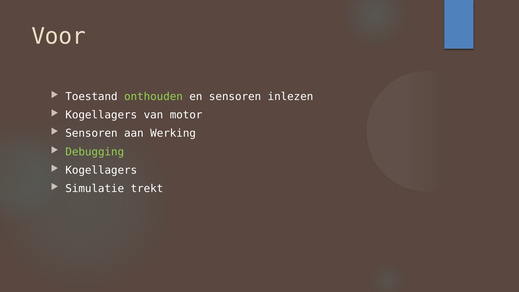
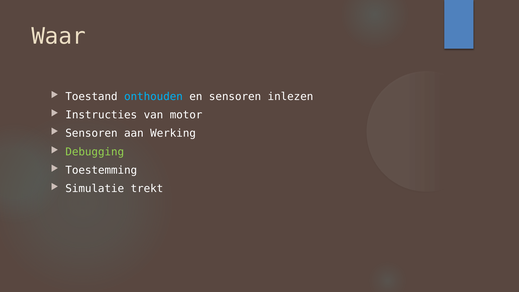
Voor: Voor -> Waar (59, 36)
onthouden colour: light green -> light blue (153, 97)
Kogellagers: Kogellagers -> Instructies (101, 115)
Kogellagers: Kogellagers -> Toestemming (101, 170)
